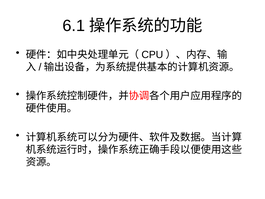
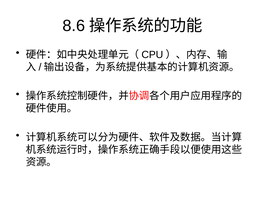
6.1: 6.1 -> 8.6 (74, 26)
